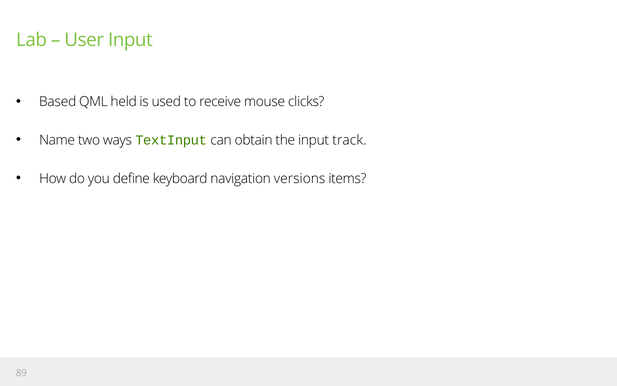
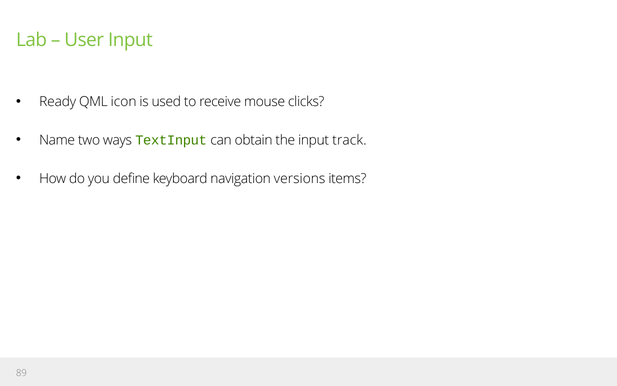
Based: Based -> Ready (58, 102)
held: held -> icon (124, 102)
